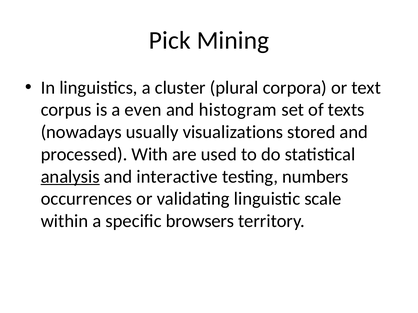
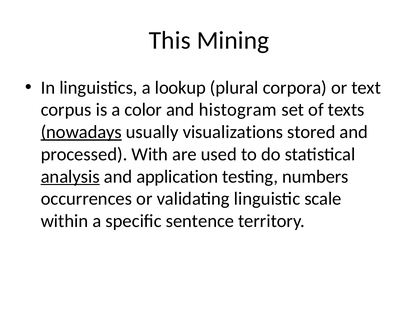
Pick: Pick -> This (170, 40)
cluster: cluster -> lookup (180, 88)
even: even -> color (143, 110)
nowadays underline: none -> present (81, 132)
interactive: interactive -> application (177, 177)
browsers: browsers -> sentence (200, 221)
